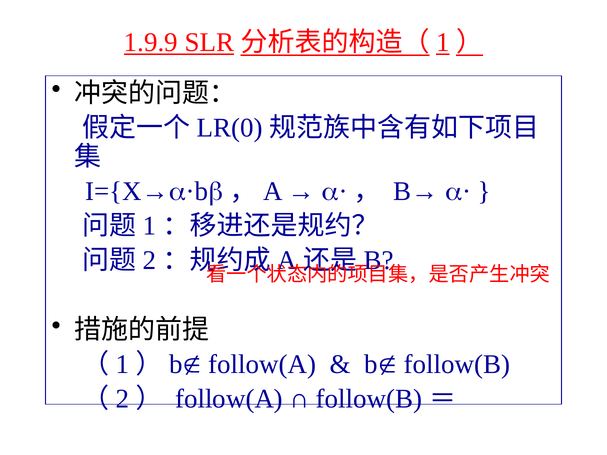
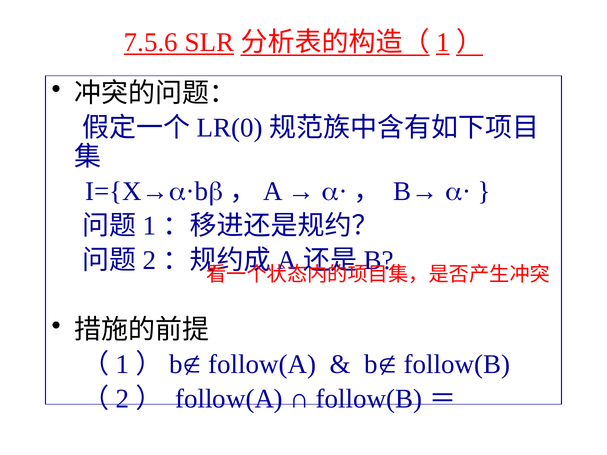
1.9.9: 1.9.9 -> 7.5.6 (151, 42)
